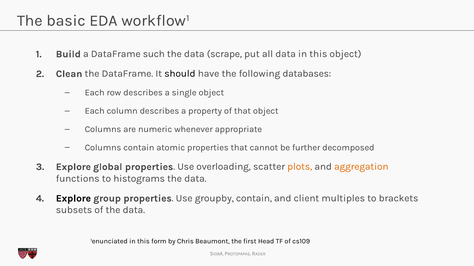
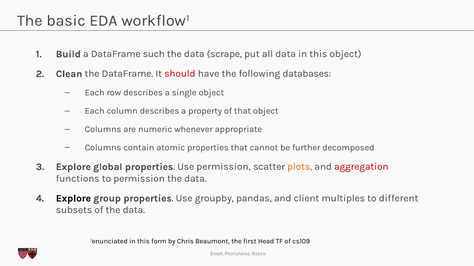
should colour: black -> red (180, 74)
Use overloading: overloading -> permission (224, 167)
aggregation colour: orange -> red (361, 167)
to histograms: histograms -> permission (139, 179)
groupby contain: contain -> pandas (254, 199)
brackets: brackets -> different (399, 199)
